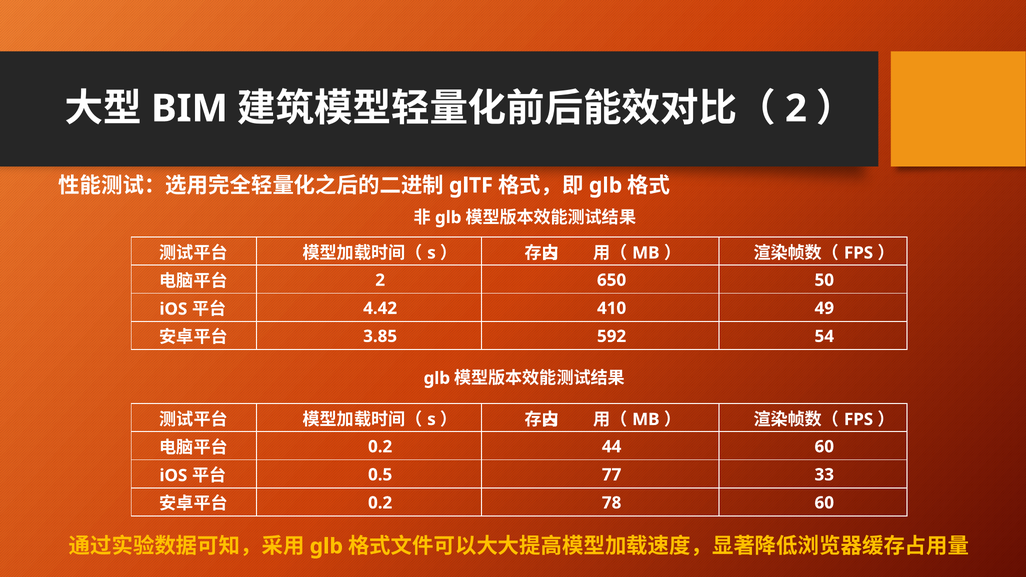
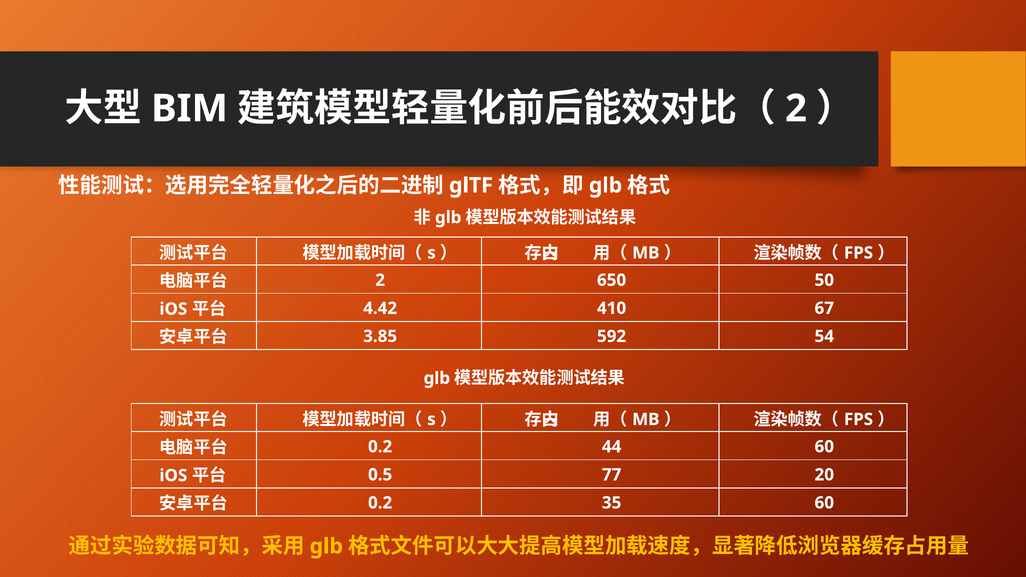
49: 49 -> 67 (824, 308)
33: 33 -> 20 (824, 475)
78: 78 -> 35 (612, 503)
